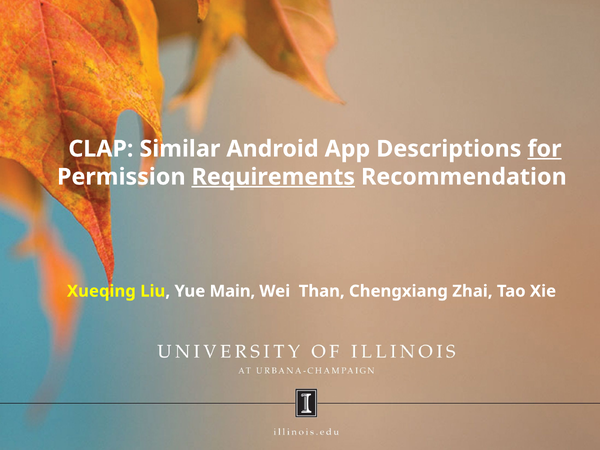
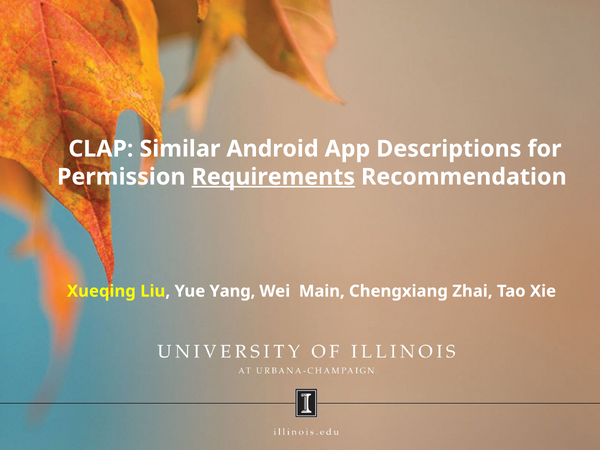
for underline: present -> none (544, 149)
Main: Main -> Yang (232, 291)
Than: Than -> Main (322, 291)
